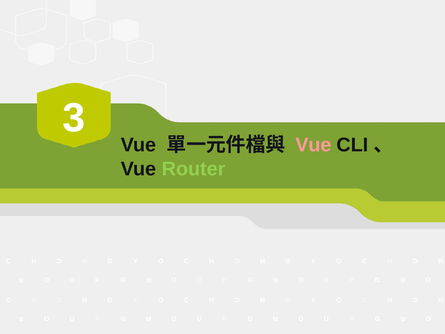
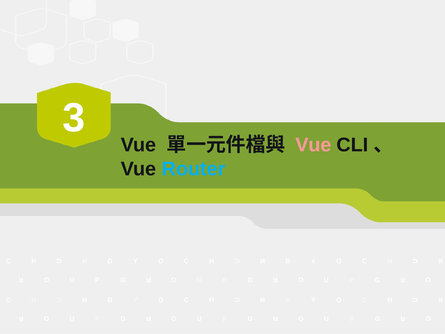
Router colour: light green -> light blue (194, 169)
